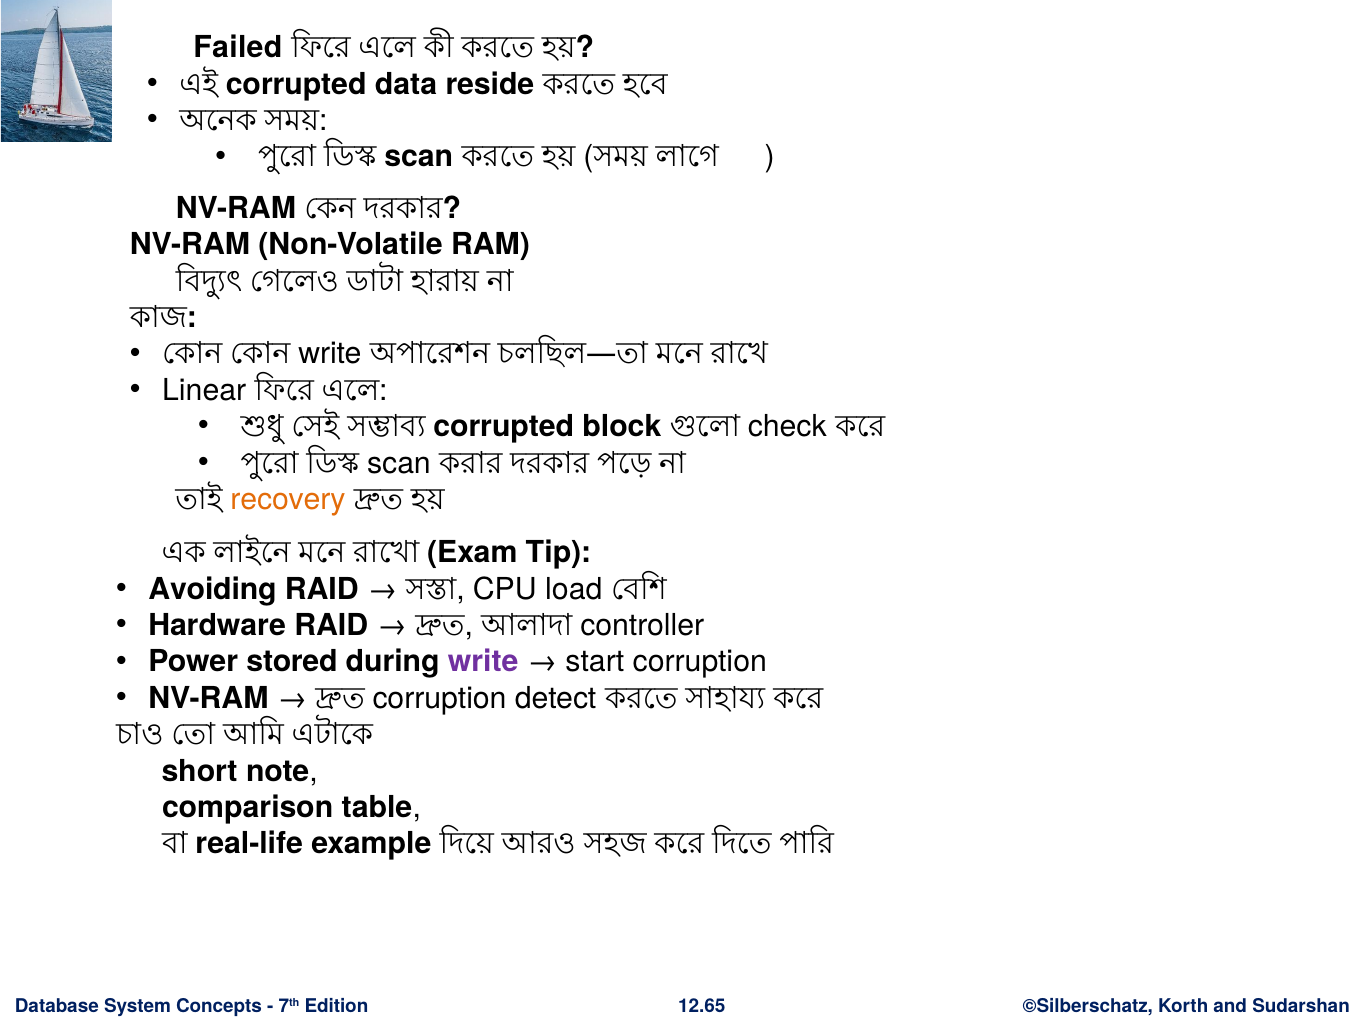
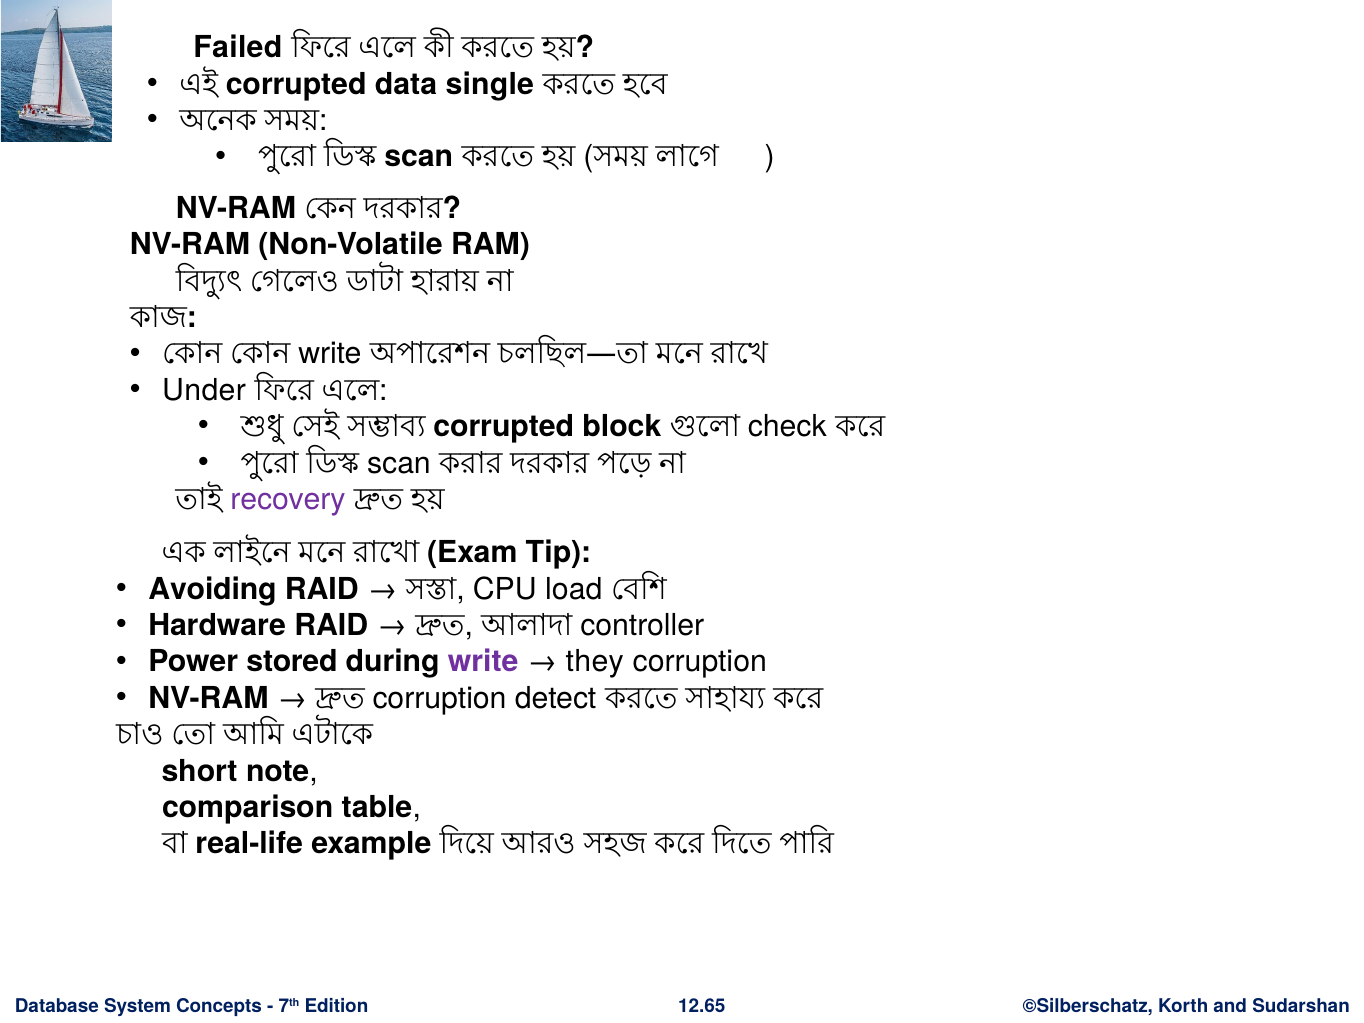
reside: reside -> single (490, 84)
Linear: Linear -> Under (204, 390)
recovery colour: orange -> purple (288, 499)
start: start -> they (595, 662)
